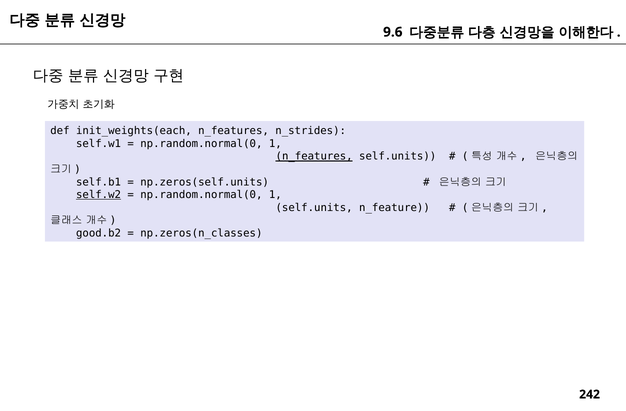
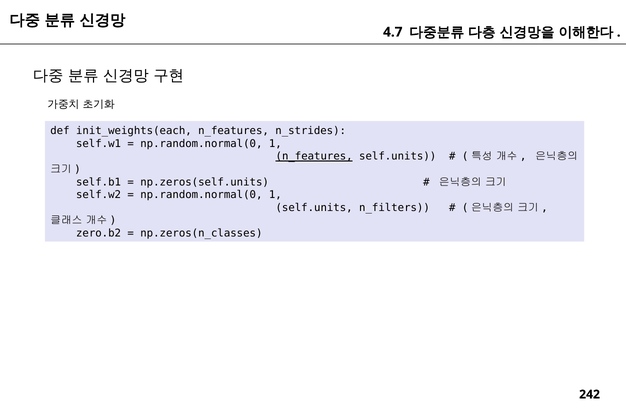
9.6: 9.6 -> 4.7 (393, 32)
self.w2 underline: present -> none (99, 195)
n_feature: n_feature -> n_filters (394, 208)
good.b2: good.b2 -> zero.b2 (99, 233)
